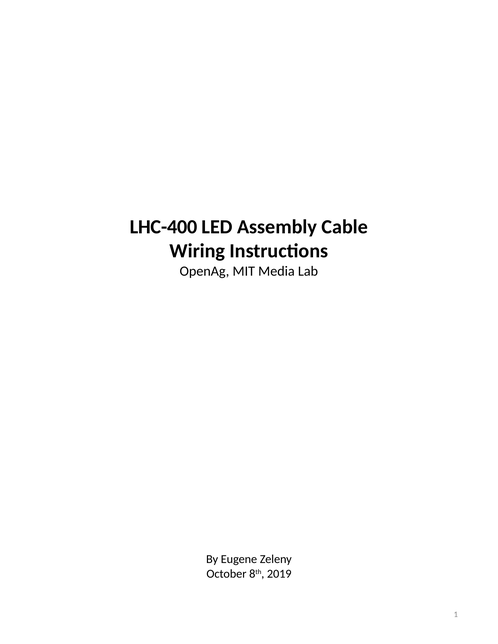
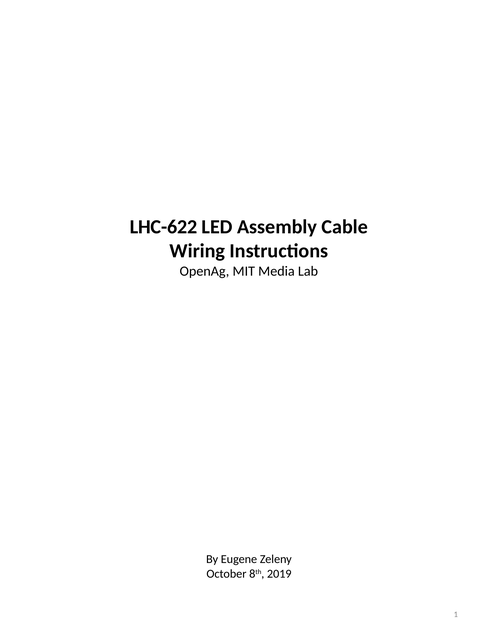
LHC-400: LHC-400 -> LHC-622 (163, 227)
